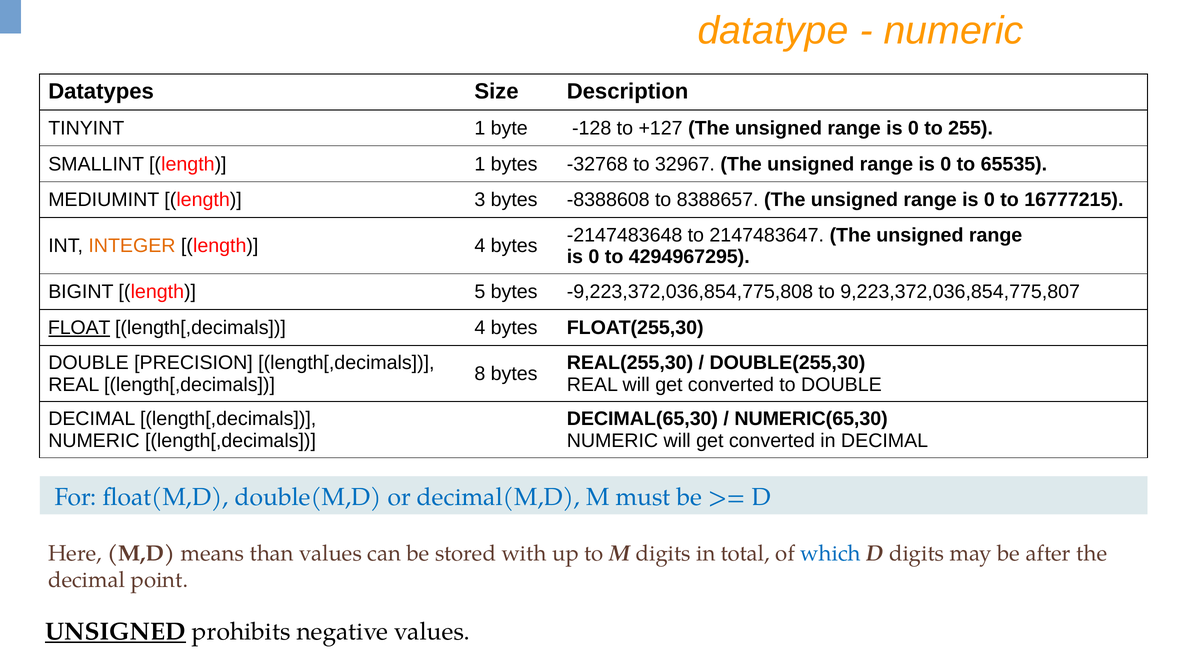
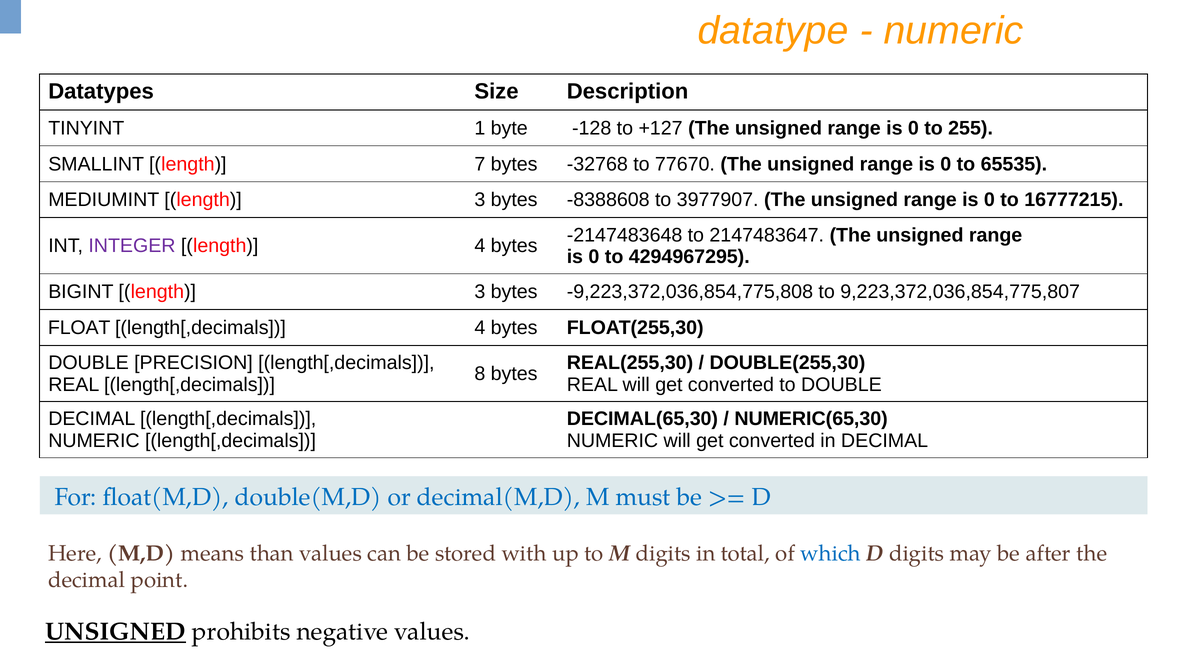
length 1: 1 -> 7 (480, 164)
32967: 32967 -> 77670 (685, 164)
8388657: 8388657 -> 3977907 (718, 200)
INTEGER colour: orange -> purple (132, 246)
BIGINT length 5: 5 -> 3 (480, 292)
FLOAT underline: present -> none (79, 328)
